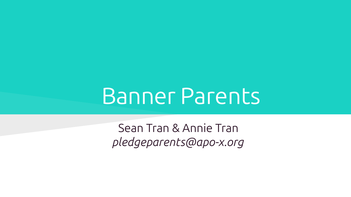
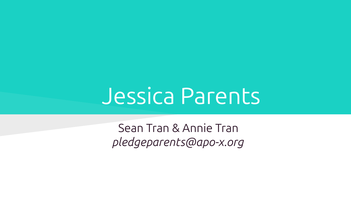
Banner: Banner -> Jessica (139, 97)
